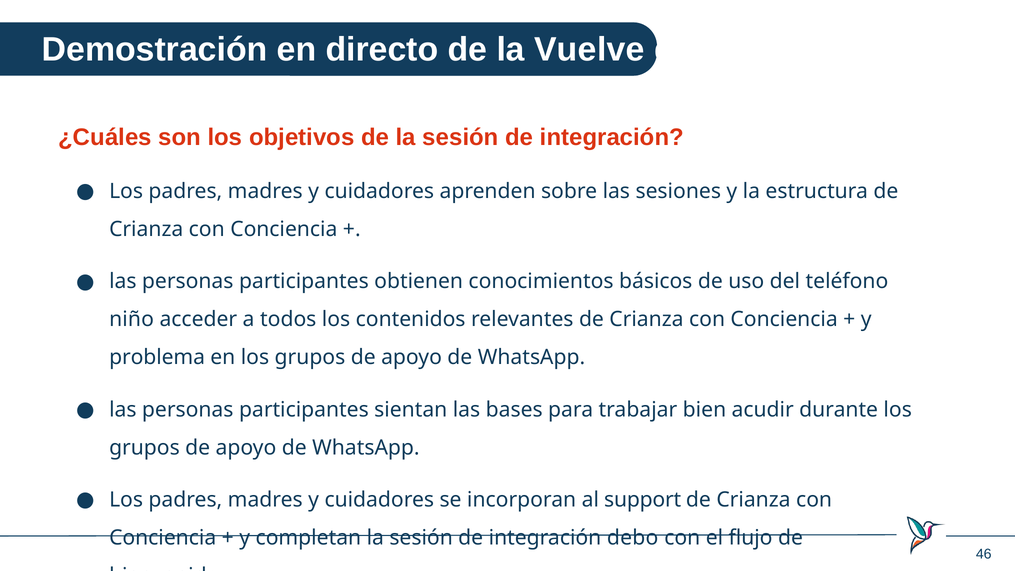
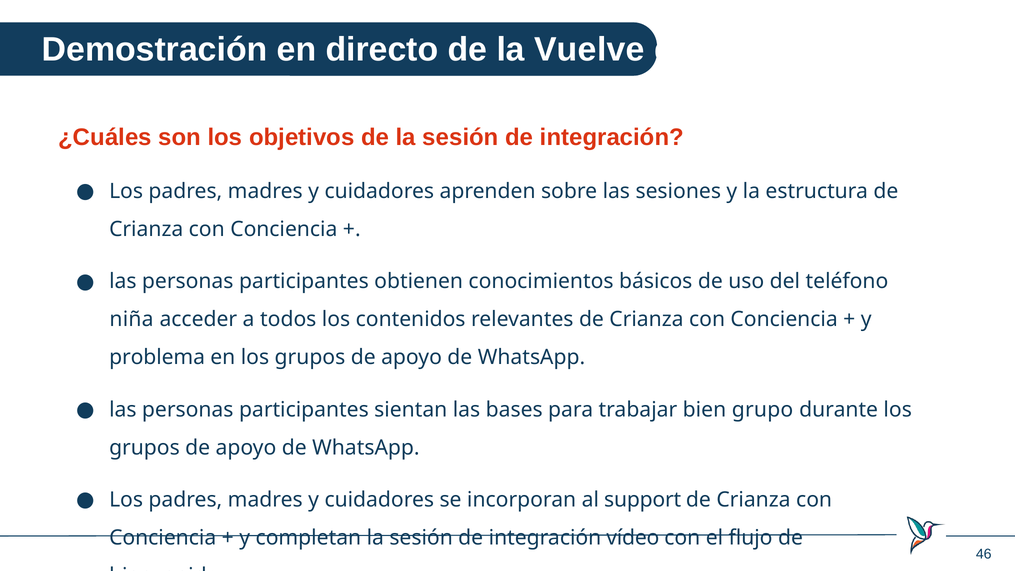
niño: niño -> niña (132, 319)
acudir: acudir -> grupo (763, 409)
debo: debo -> vídeo (633, 538)
